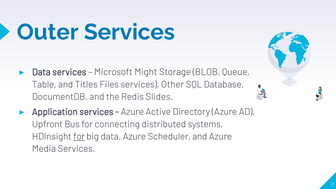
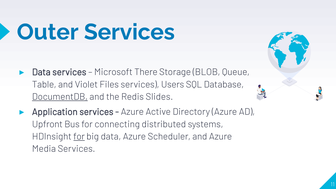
Might: Might -> There (146, 72)
Titles: Titles -> Violet (86, 84)
Other: Other -> Users (173, 84)
DocumentDB underline: none -> present (60, 97)
